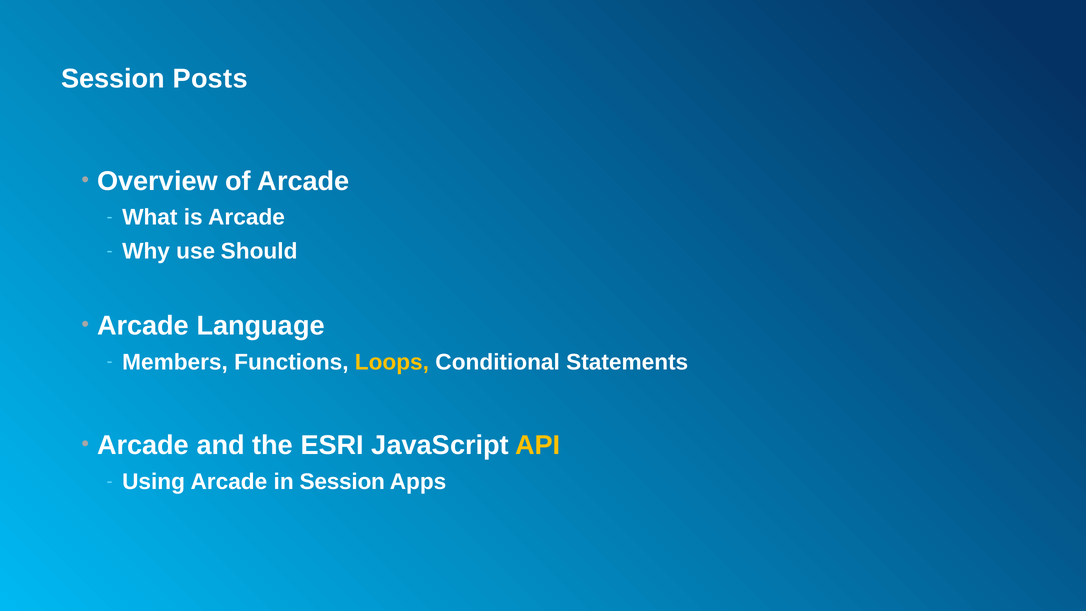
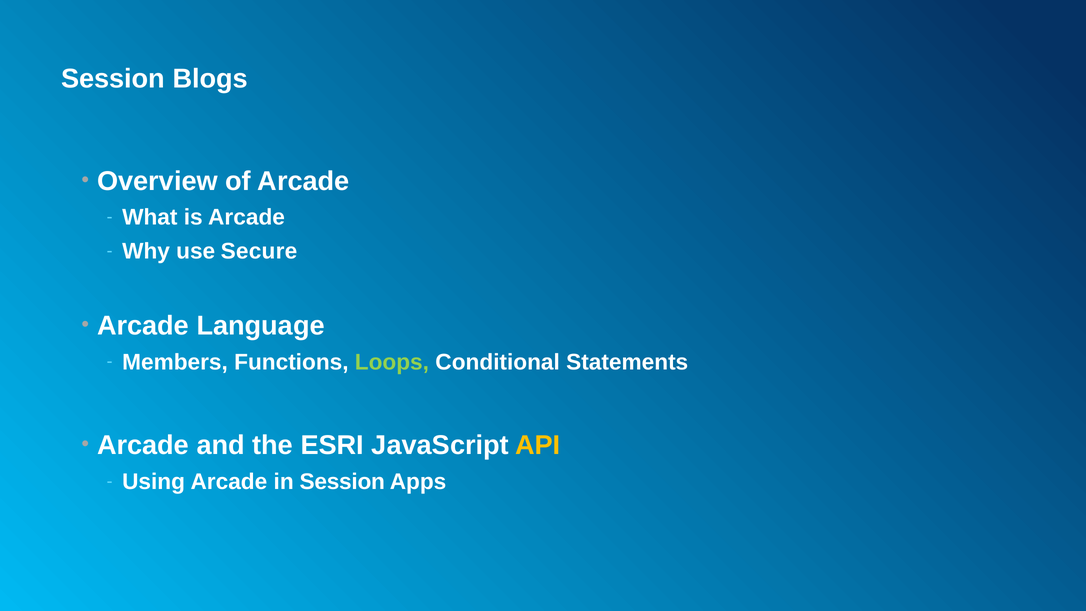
Posts: Posts -> Blogs (210, 79)
Should: Should -> Secure (259, 251)
Loops colour: yellow -> light green (392, 362)
